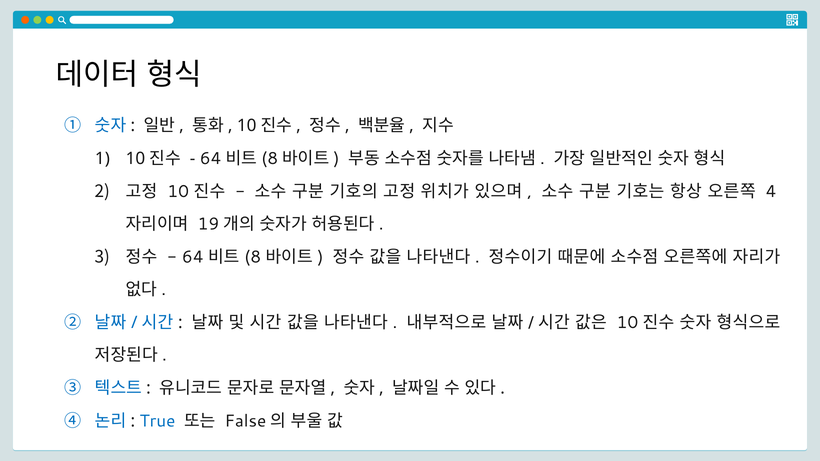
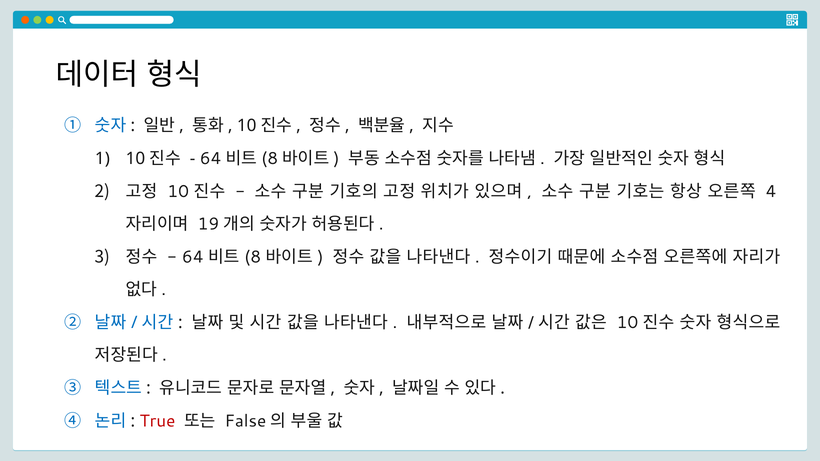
True colour: blue -> red (157, 421)
